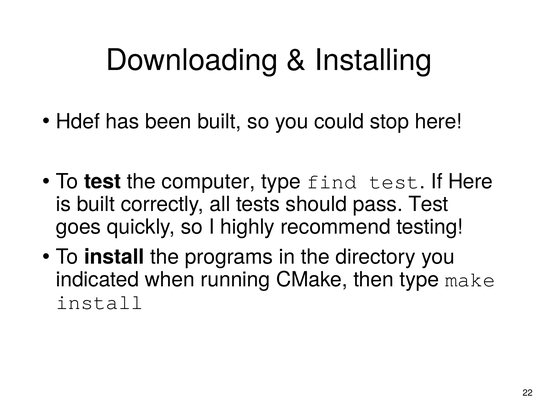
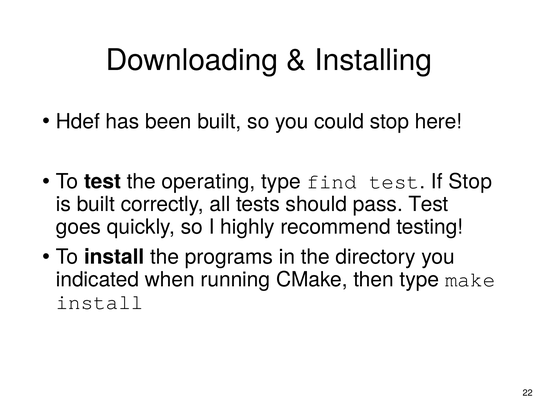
computer: computer -> operating (208, 181)
If Here: Here -> Stop (470, 181)
